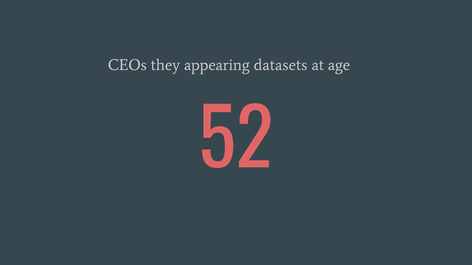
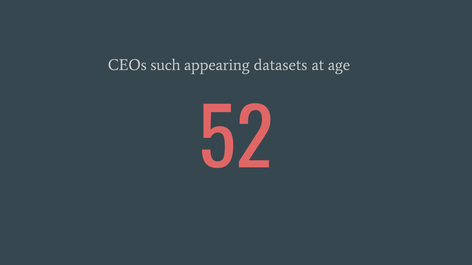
they: they -> such (165, 65)
